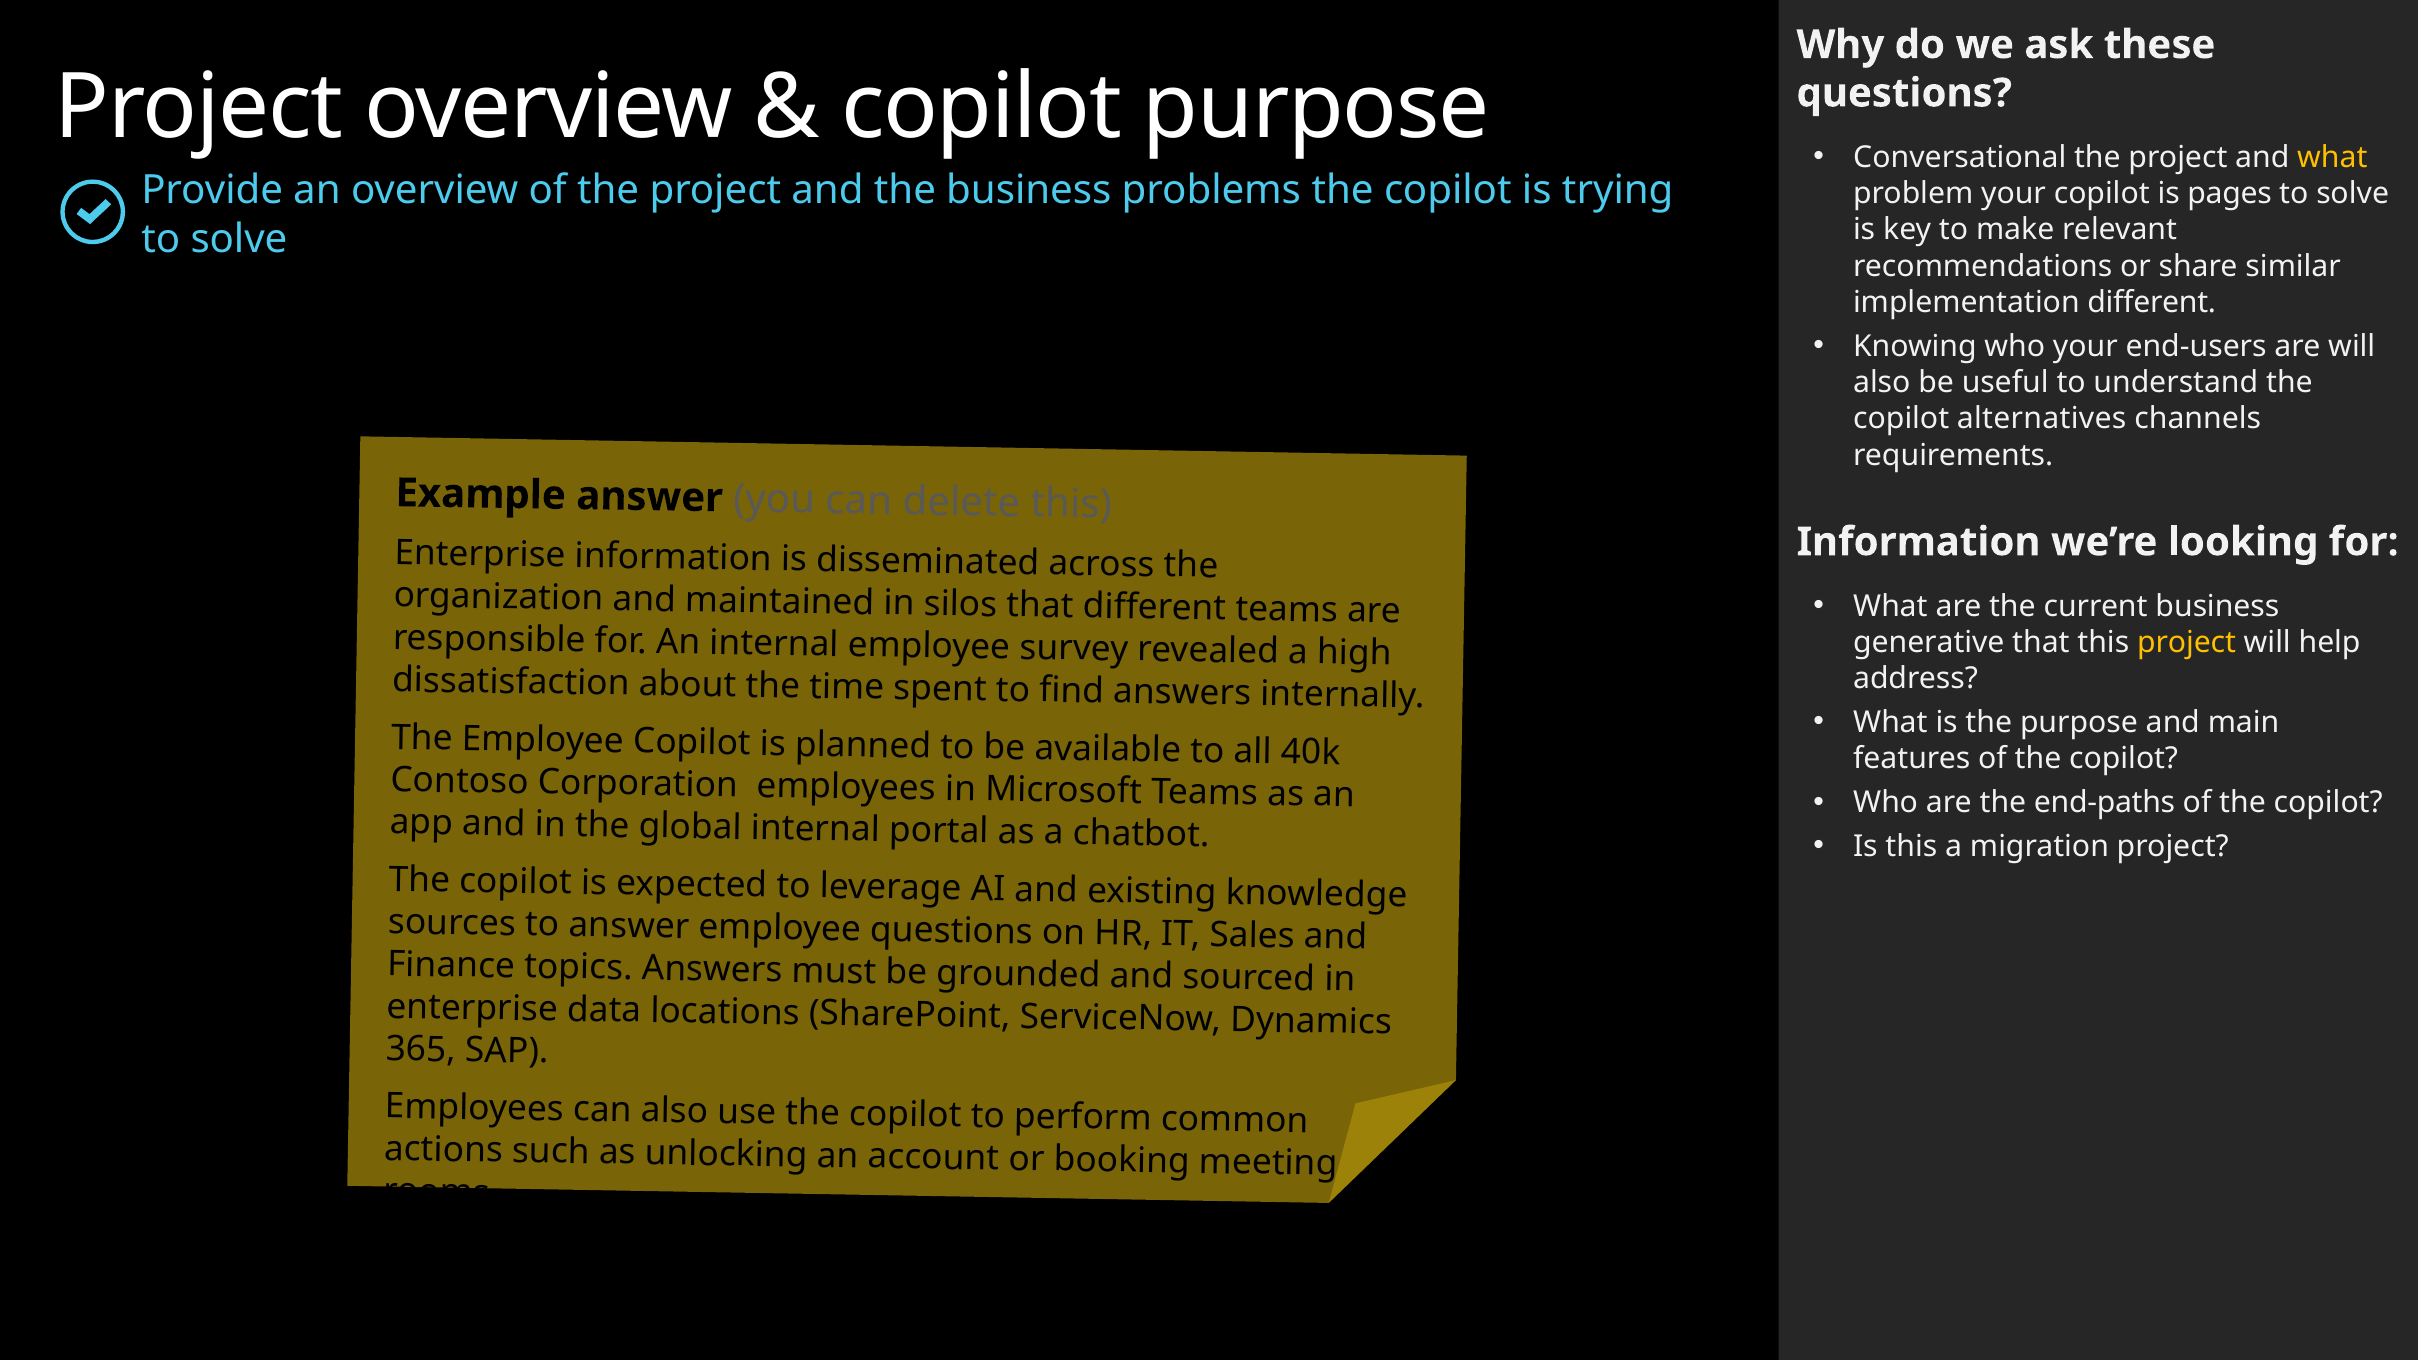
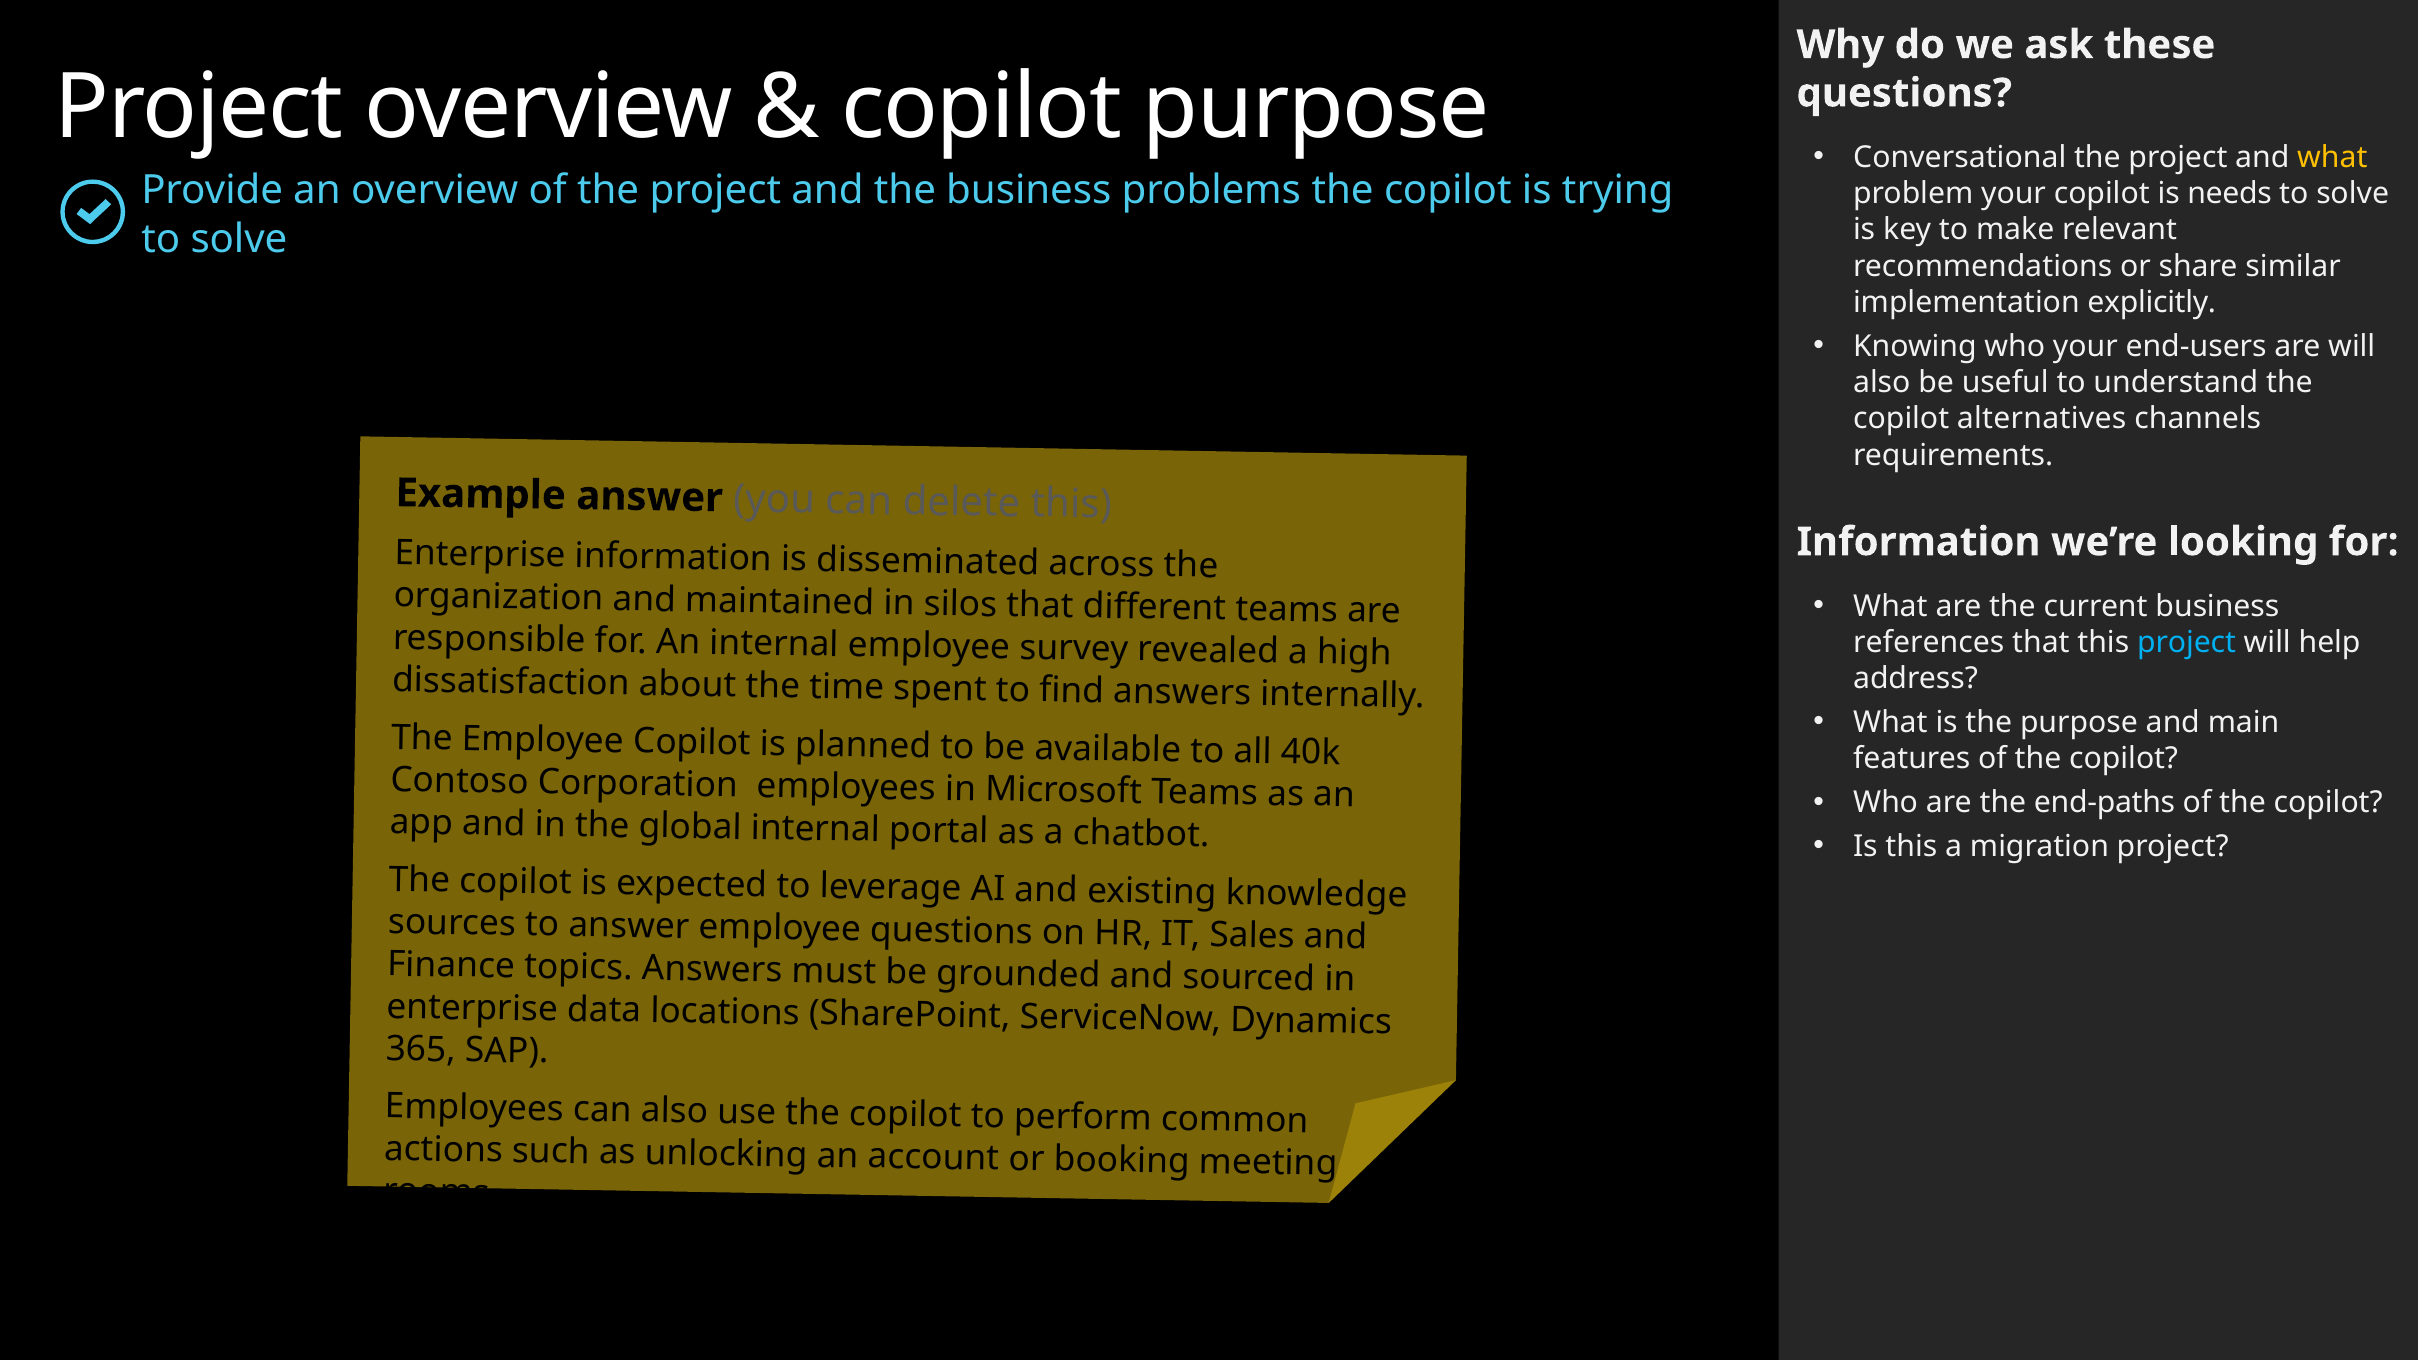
pages: pages -> needs (2230, 194)
implementation different: different -> explicitly (2152, 303)
generative: generative -> references (1929, 643)
project colour: yellow -> light blue (2187, 643)
